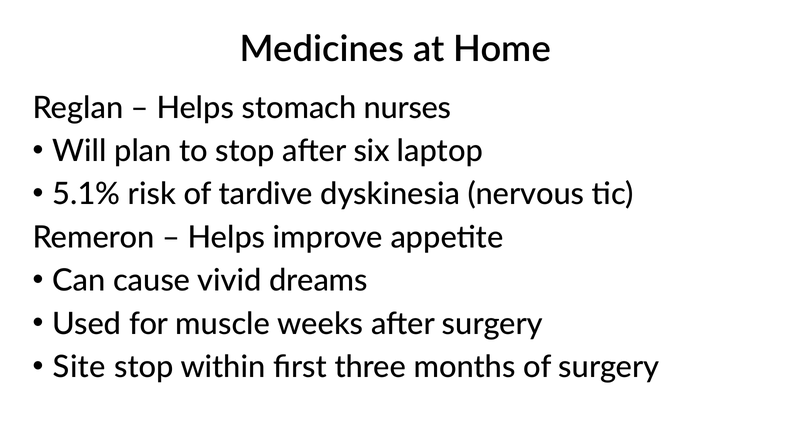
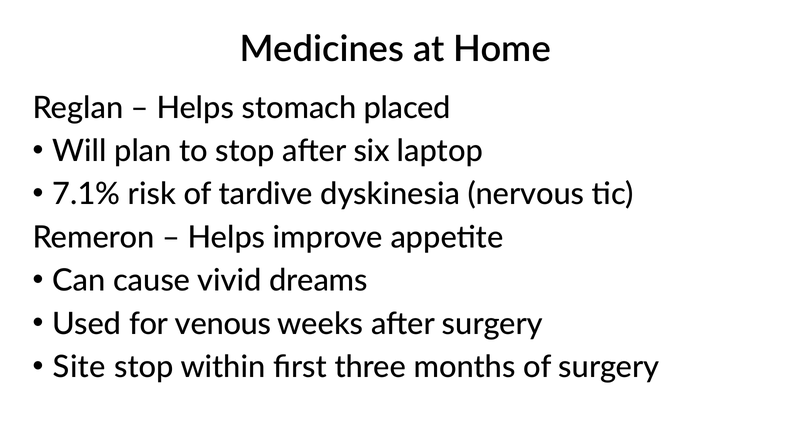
nurses: nurses -> placed (407, 108)
5.1%: 5.1% -> 7.1% (86, 194)
muscle: muscle -> venous (223, 324)
